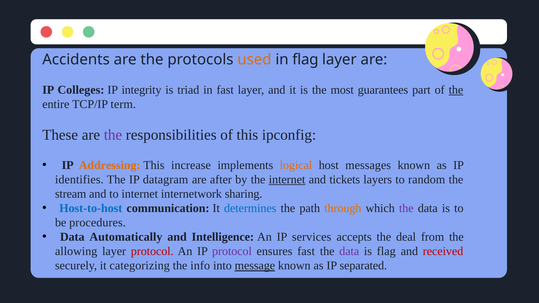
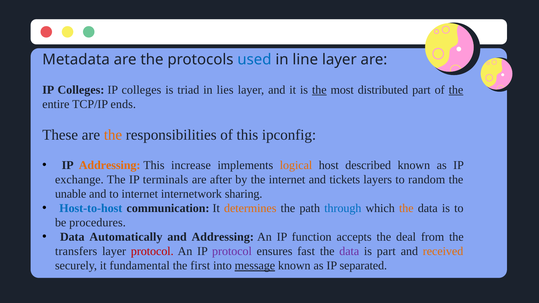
Accidents: Accidents -> Metadata (76, 60)
used colour: orange -> blue (254, 60)
in flag: flag -> line (305, 60)
integrity: integrity -> colleges (141, 90)
in fast: fast -> lies (225, 90)
the underline: none -> present (319, 90)
guarantees: guarantees -> distributed (383, 90)
term: term -> ends (123, 104)
the colour: purple -> orange (113, 135)
messages: messages -> described (368, 165)
identifies: identifies -> exchange (79, 180)
datagram: datagram -> terminals (166, 180)
internet underline: present -> none (287, 180)
stream: stream -> unable (71, 194)
determines colour: blue -> orange (250, 208)
through colour: orange -> blue (343, 208)
the colour: purple -> orange (406, 208)
and Intelligence: Intelligence -> Addressing (223, 237)
services: services -> function (312, 237)
allowing: allowing -> transfers (76, 251)
is flag: flag -> part (386, 251)
received colour: red -> orange (443, 251)
categorizing: categorizing -> fundamental (140, 266)
info: info -> first (200, 266)
